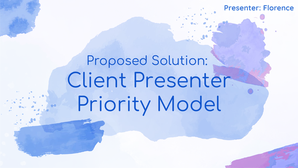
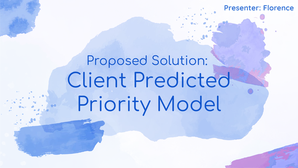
Client Presenter: Presenter -> Predicted (182, 81)
